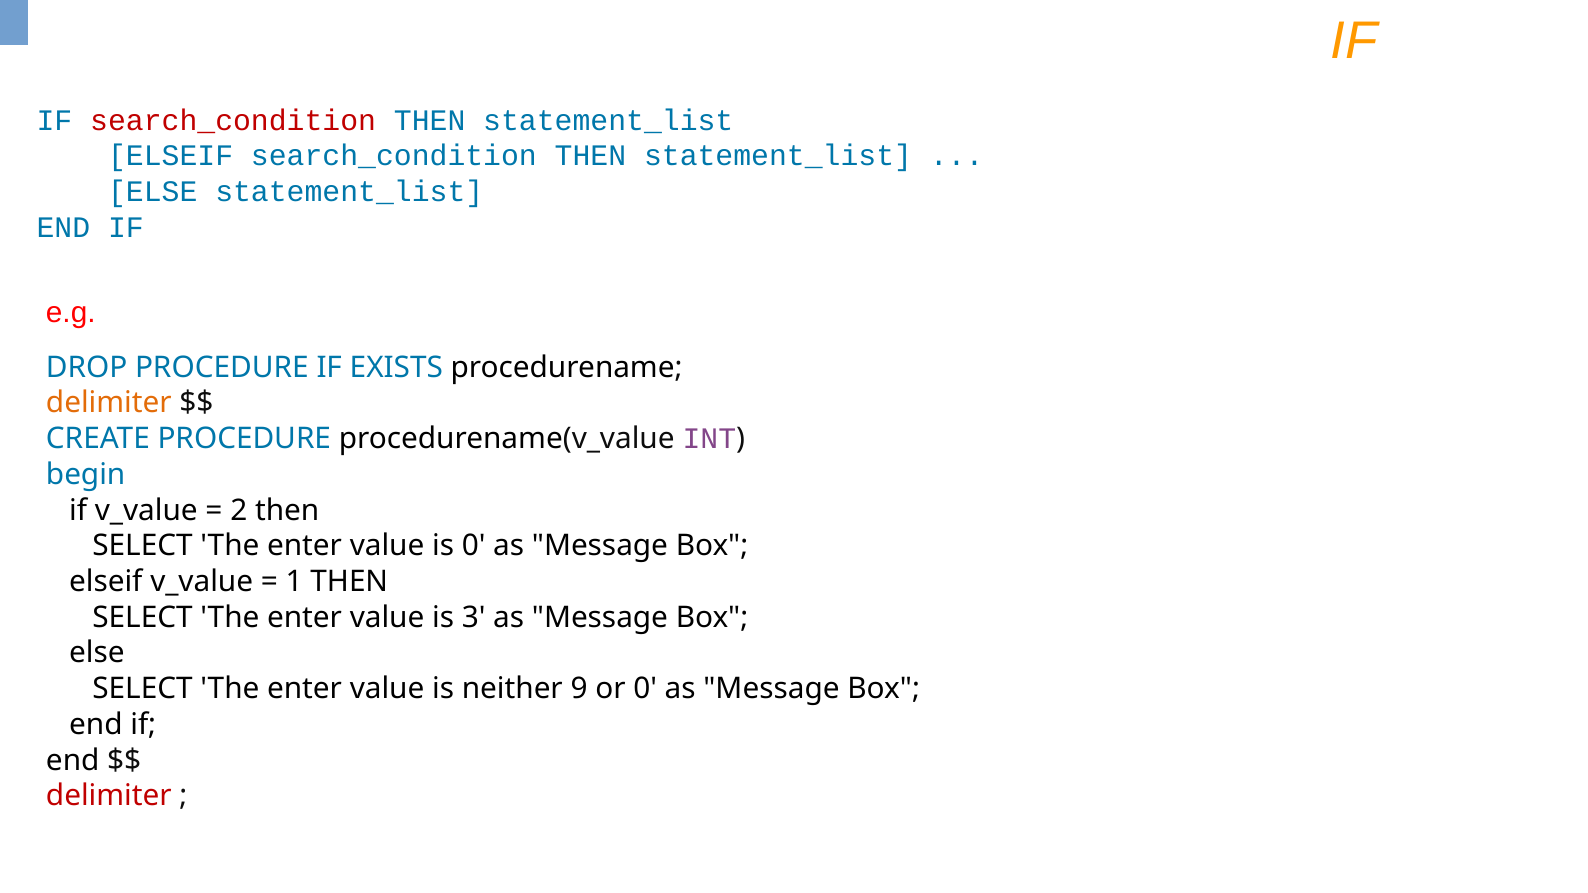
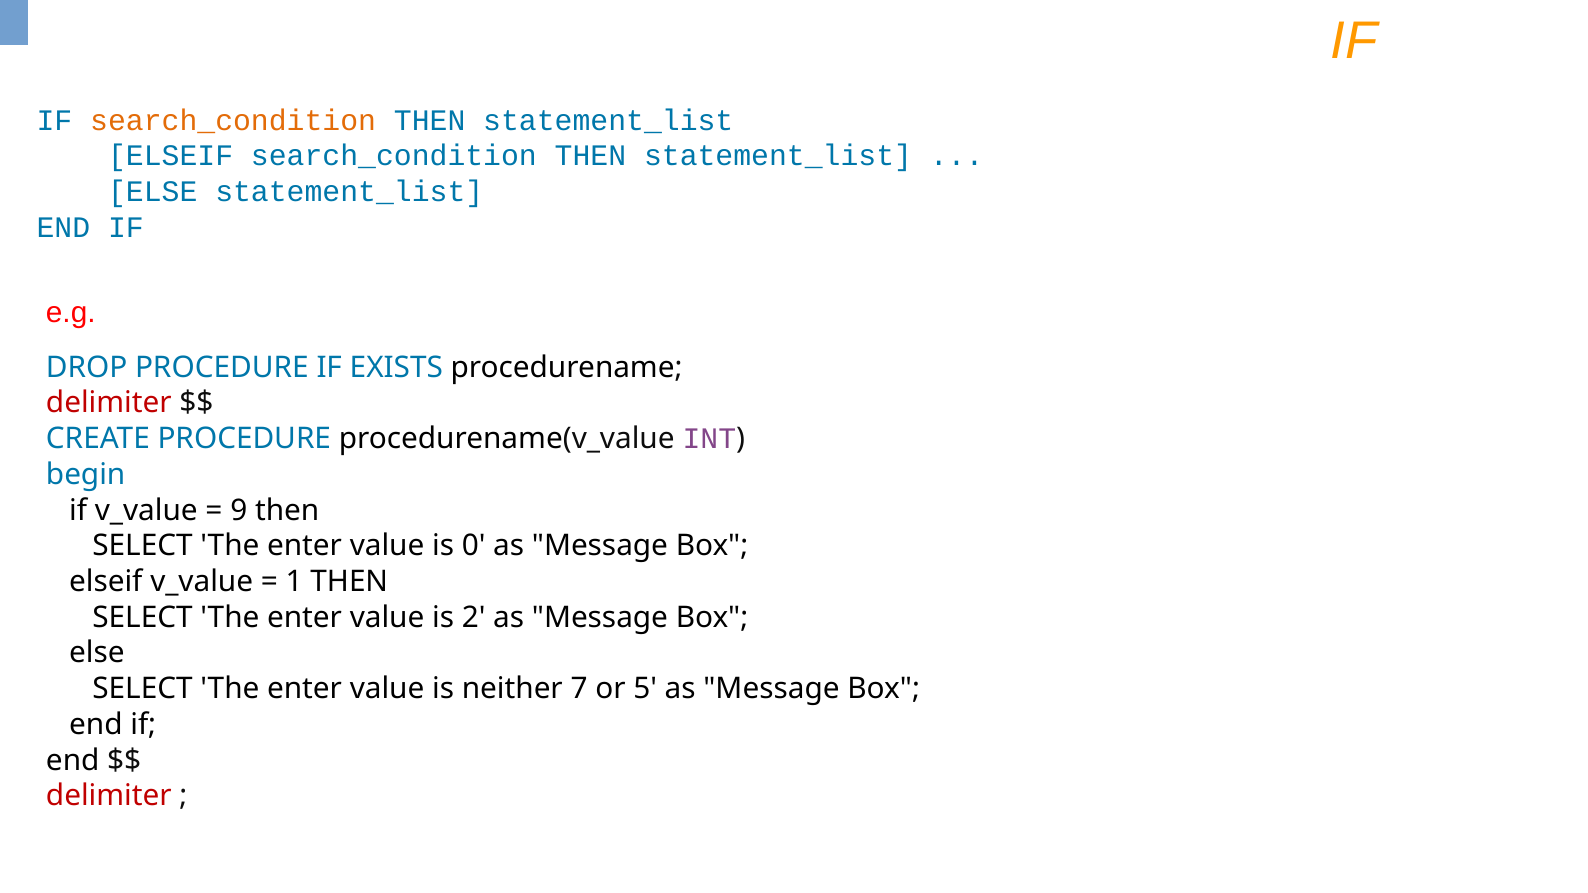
search_condition colour: red -> orange (233, 120)
delimiter colour: orange -> red (109, 403)
2: 2 -> 9 (239, 510)
3: 3 -> 2 (474, 618)
9: 9 -> 7 (579, 689)
or 0: 0 -> 5 (645, 689)
